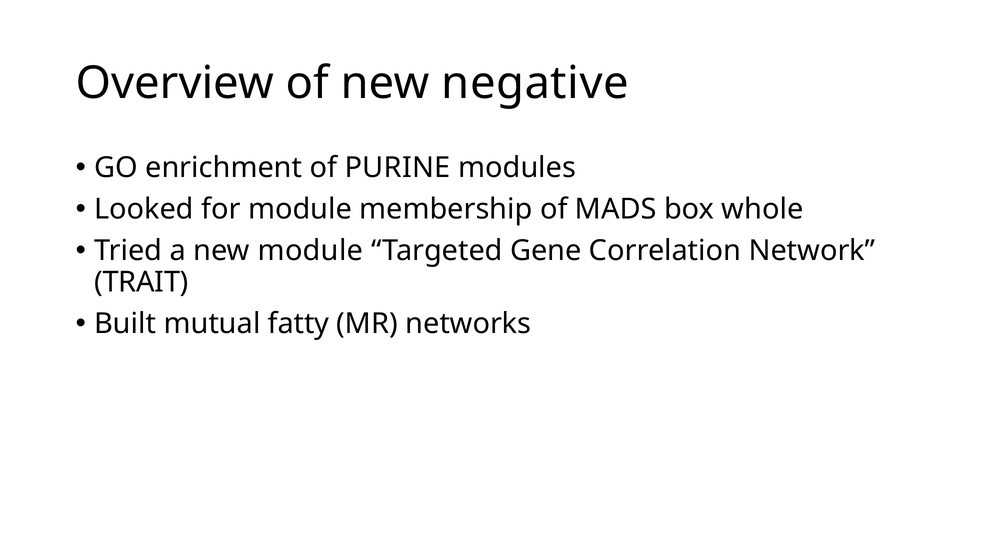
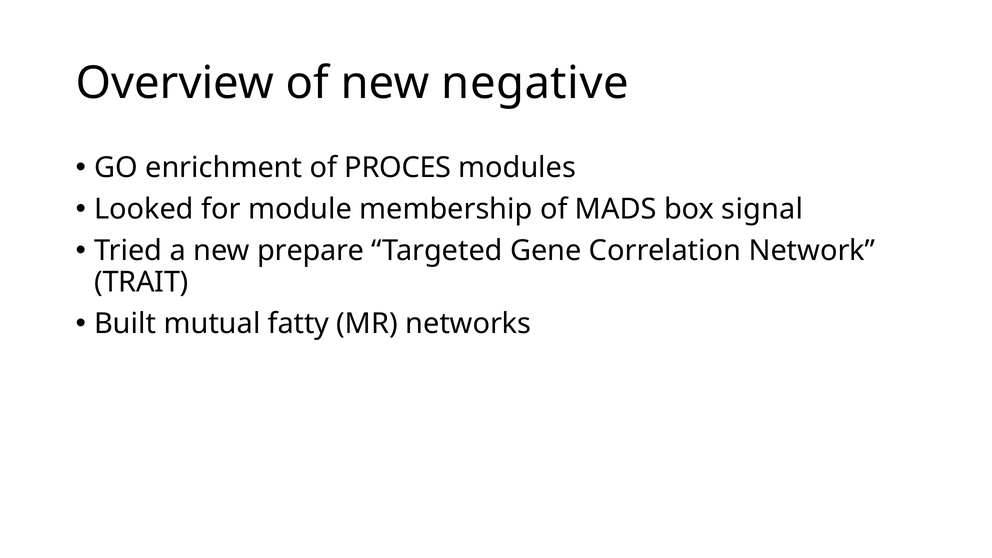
PURINE: PURINE -> PROCES (398, 168)
whole: whole -> signal (762, 209)
new module: module -> prepare (311, 251)
